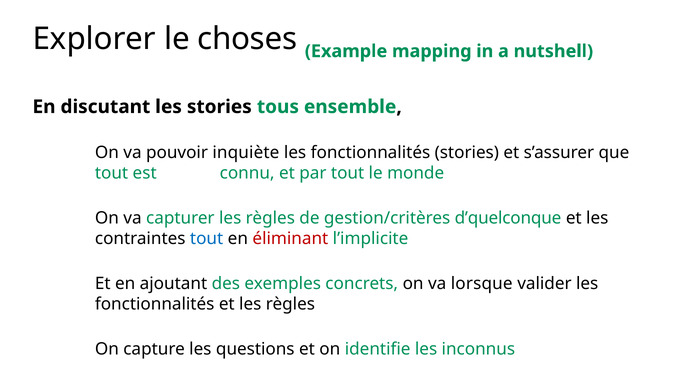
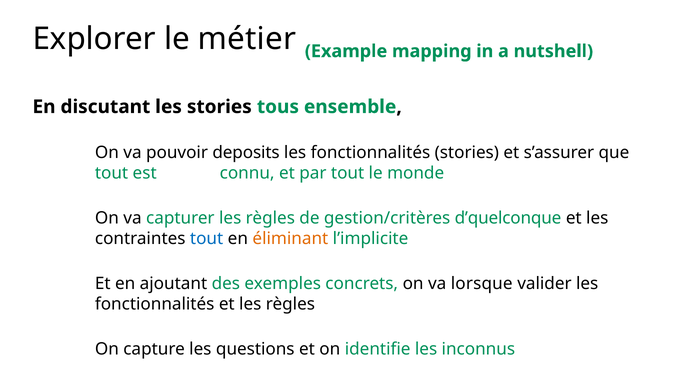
choses: choses -> métier (247, 39)
inquiète: inquiète -> deposits (246, 153)
éliminant colour: red -> orange (290, 239)
